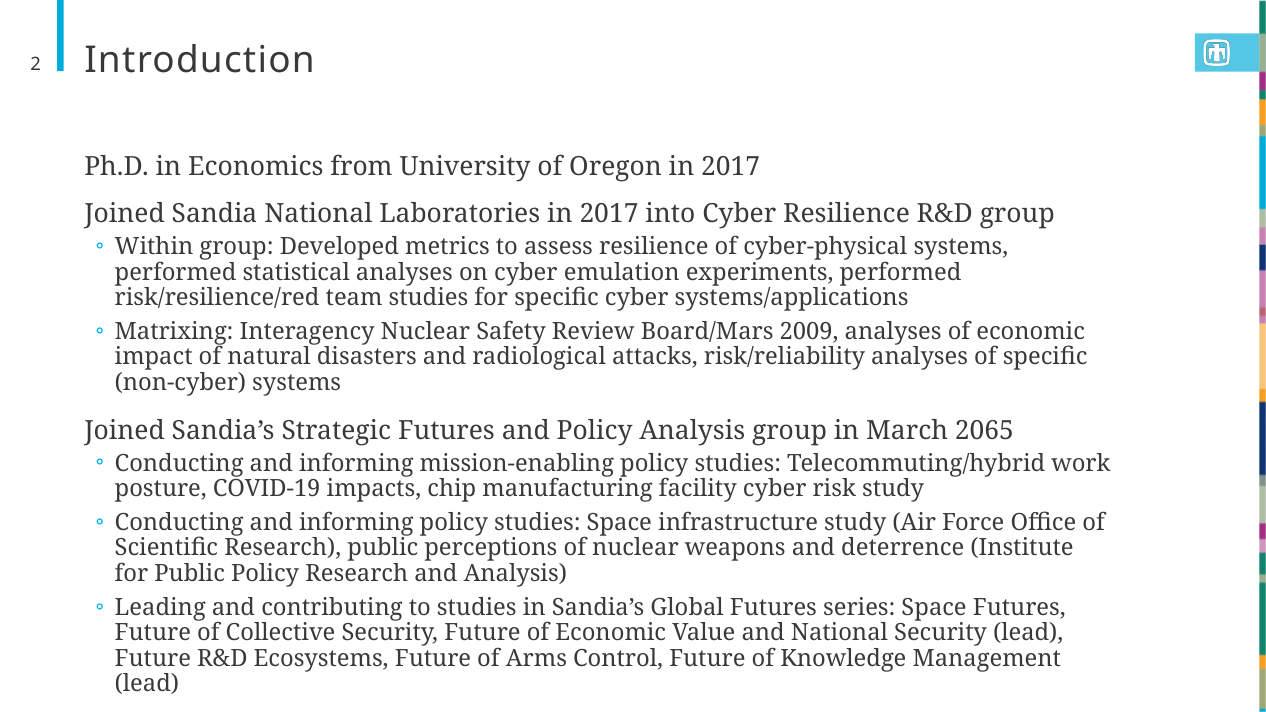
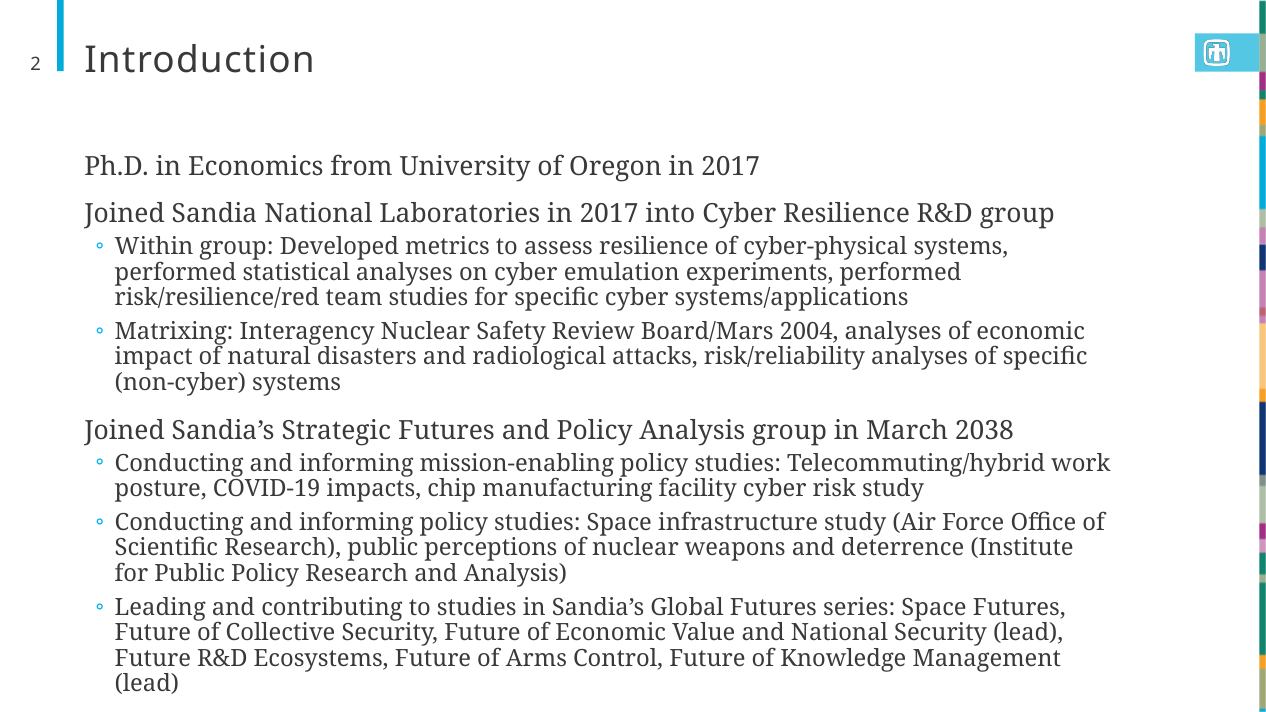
2009: 2009 -> 2004 (809, 331)
2065: 2065 -> 2038 (984, 431)
